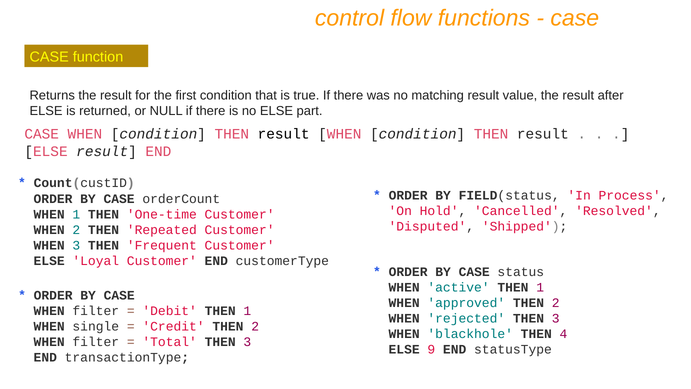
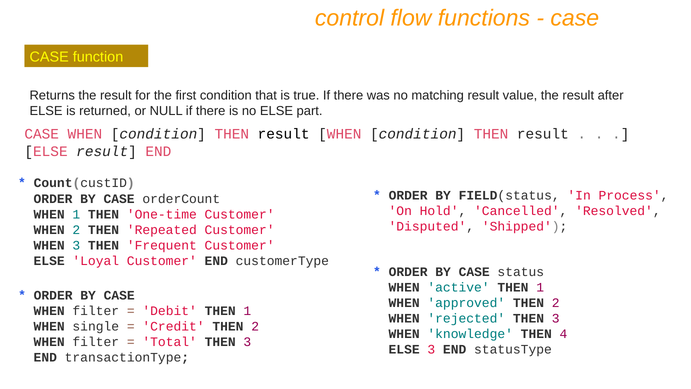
blackhole: blackhole -> knowledge (470, 334)
ELSE 9: 9 -> 3 (431, 349)
